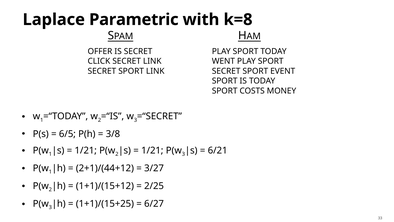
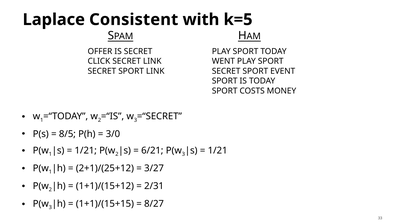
Parametric: Parametric -> Consistent (134, 20)
k=8: k=8 -> k=5 (238, 20)
6/5: 6/5 -> 8/5 (67, 134)
3/8: 3/8 -> 3/0 (113, 134)
1/21: 1/21 -> 6/21 (152, 150)
6/21: 6/21 -> 1/21 (218, 150)
2+1)/(44+12: 2+1)/(44+12 -> 2+1)/(25+12 (105, 168)
2/25: 2/25 -> 2/31 (154, 186)
1+1)/(15+25: 1+1)/(15+25 -> 1+1)/(15+15 (105, 203)
6/27: 6/27 -> 8/27 (154, 203)
